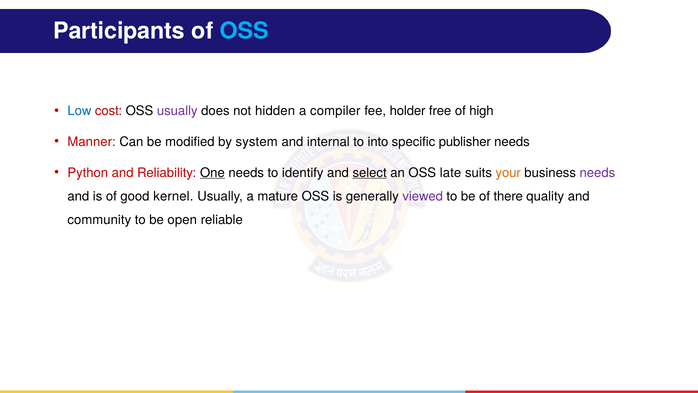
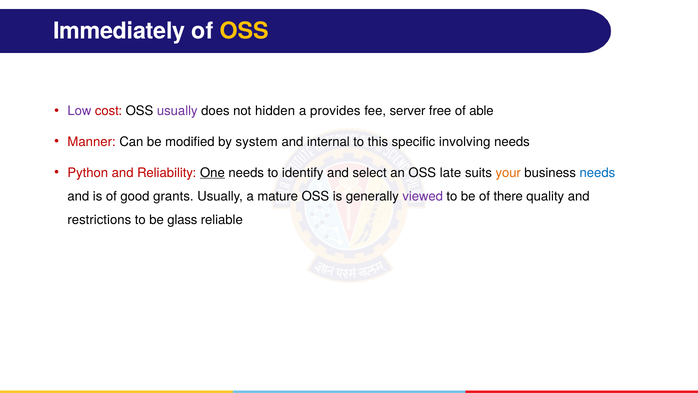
Participants: Participants -> Immediately (119, 31)
OSS colour: light blue -> yellow (244, 31)
Low colour: blue -> purple (79, 111)
compiler: compiler -> provides (335, 111)
holder: holder -> server (408, 111)
high: high -> able (481, 111)
into: into -> this (378, 142)
publisher: publisher -> involving (465, 142)
select underline: present -> none (370, 173)
needs colour: purple -> blue (597, 173)
kernel: kernel -> grants (173, 196)
community: community -> restrictions (99, 220)
open: open -> glass (182, 220)
